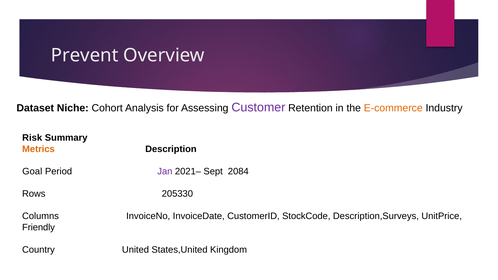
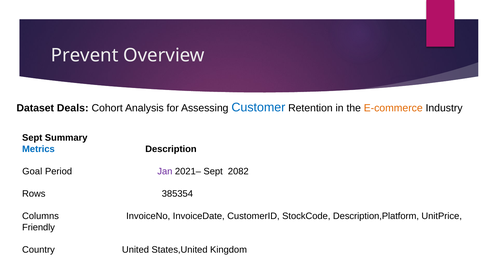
Niche: Niche -> Deals (73, 108)
Customer colour: purple -> blue (258, 108)
Risk: Risk -> Sept (32, 138)
Metrics colour: orange -> blue (38, 149)
2084: 2084 -> 2082 (238, 171)
205330: 205330 -> 385354 (177, 194)
Description,Surveys: Description,Surveys -> Description,Platform (376, 216)
